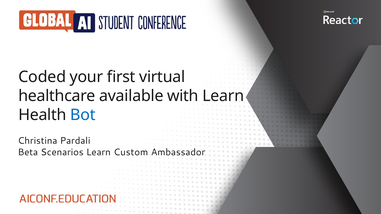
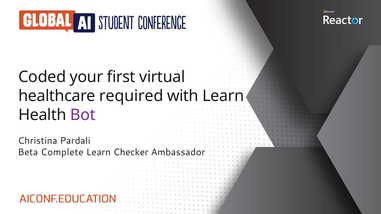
available: available -> required (131, 96)
Bot colour: blue -> purple (83, 115)
Scenarios: Scenarios -> Complete (62, 152)
Custom: Custom -> Checker (131, 152)
